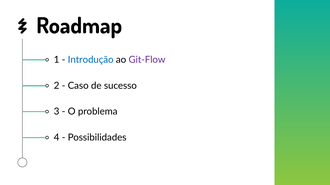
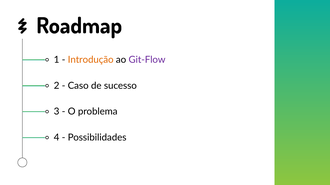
Introdução colour: blue -> orange (91, 60)
